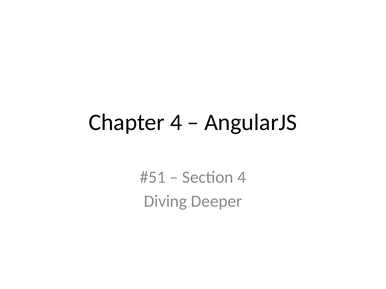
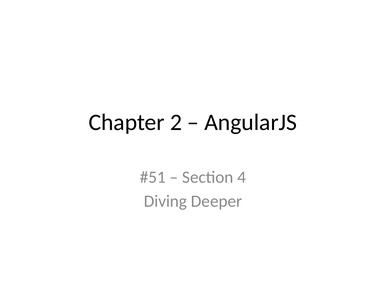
Chapter 4: 4 -> 2 (176, 123)
